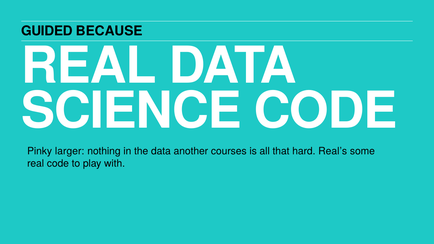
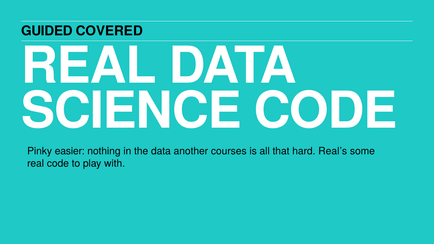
BECAUSE: BECAUSE -> COVERED (109, 31)
larger: larger -> easier (70, 151)
